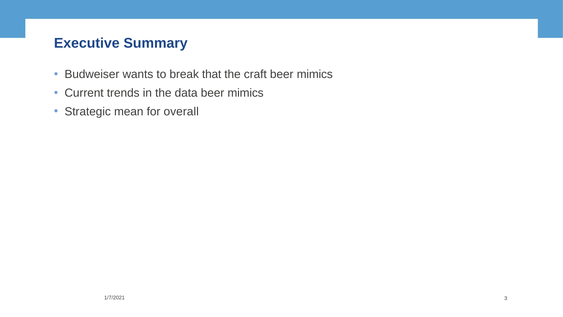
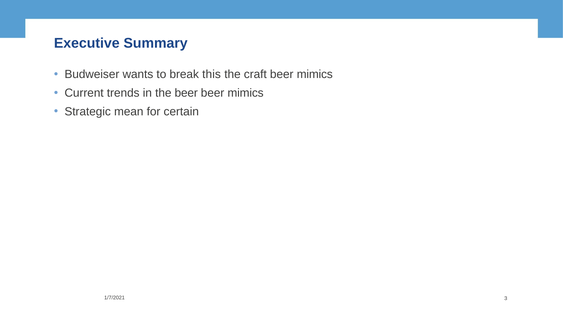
that: that -> this (212, 74)
the data: data -> beer (186, 93)
overall: overall -> certain (181, 111)
